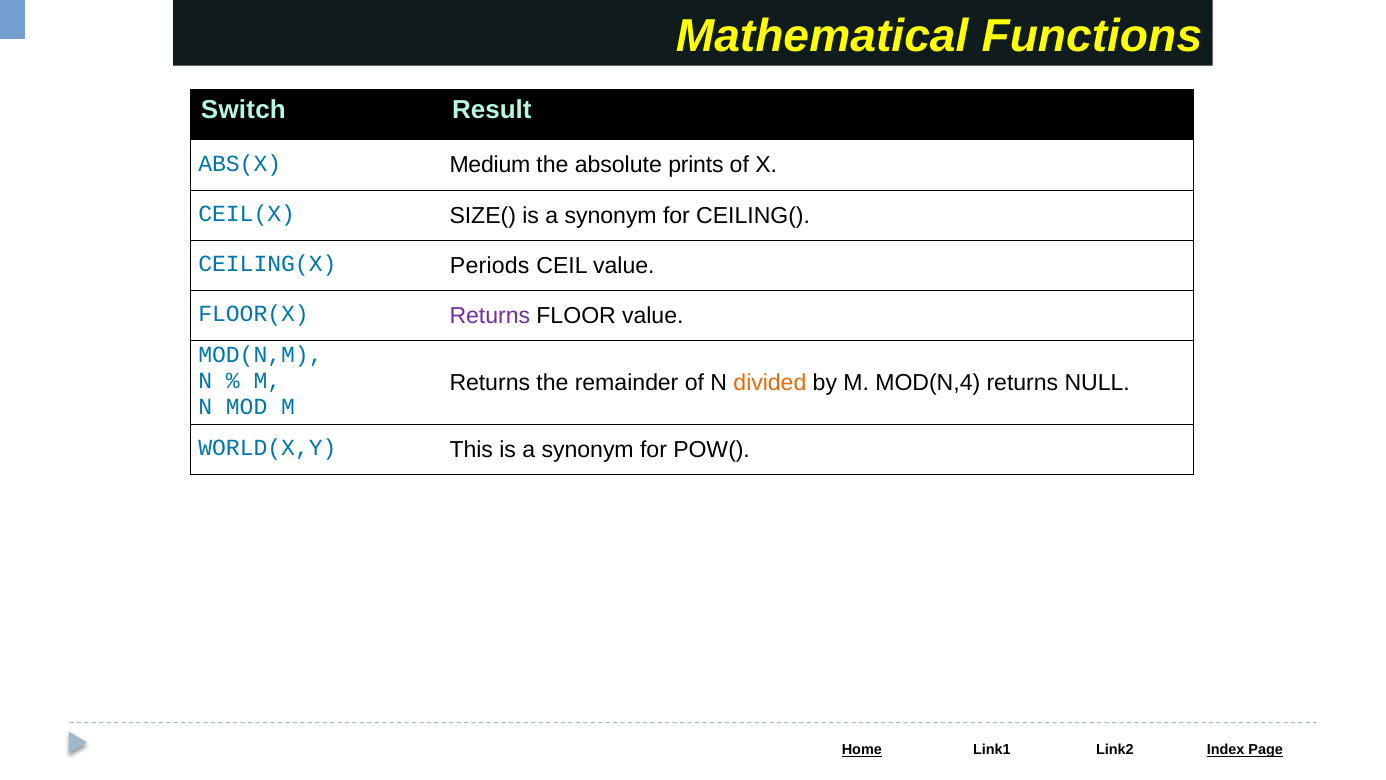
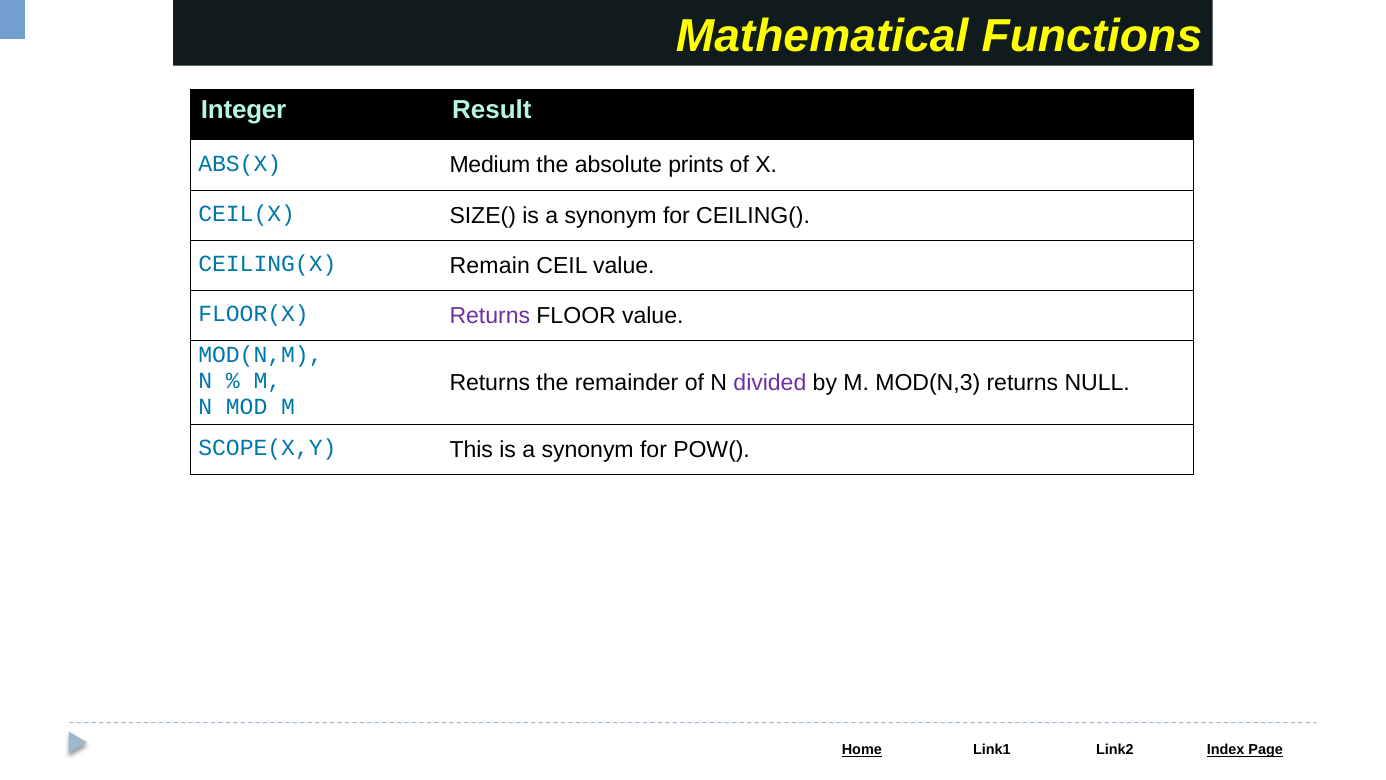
Switch: Switch -> Integer (244, 110)
Periods: Periods -> Remain (490, 266)
divided colour: orange -> purple (770, 383)
MOD(N,4: MOD(N,4 -> MOD(N,3 (928, 383)
WORLD(X,Y: WORLD(X,Y -> SCOPE(X,Y (267, 448)
